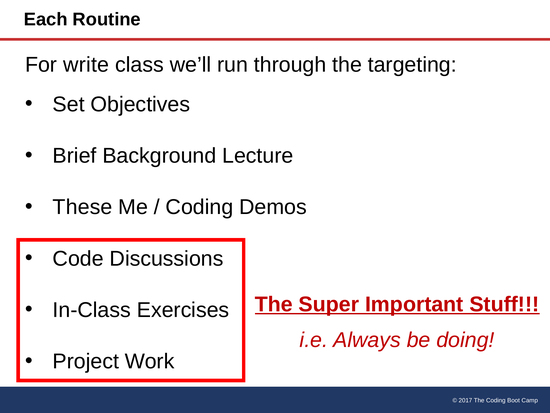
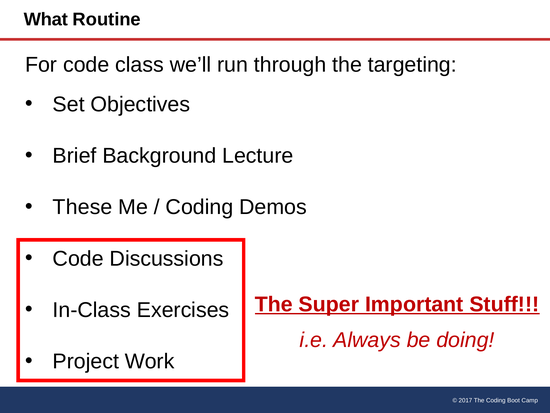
Each: Each -> What (46, 20)
For write: write -> code (86, 65)
